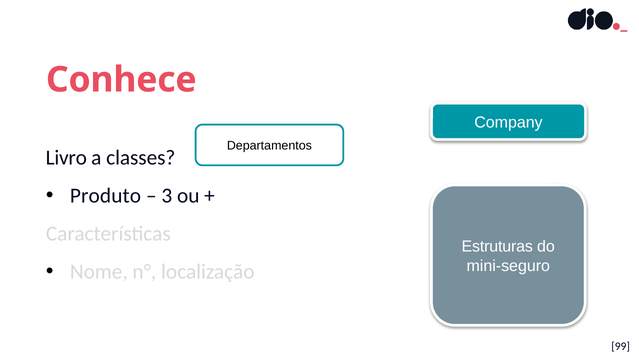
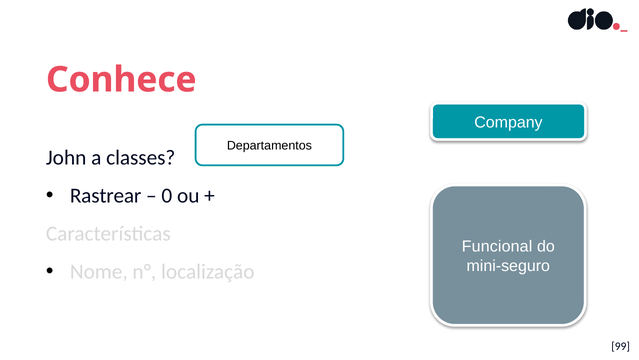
Livro: Livro -> John (66, 157)
Produto: Produto -> Rastrear (106, 195)
3: 3 -> 0 (167, 195)
Estruturas: Estruturas -> Funcional (497, 246)
